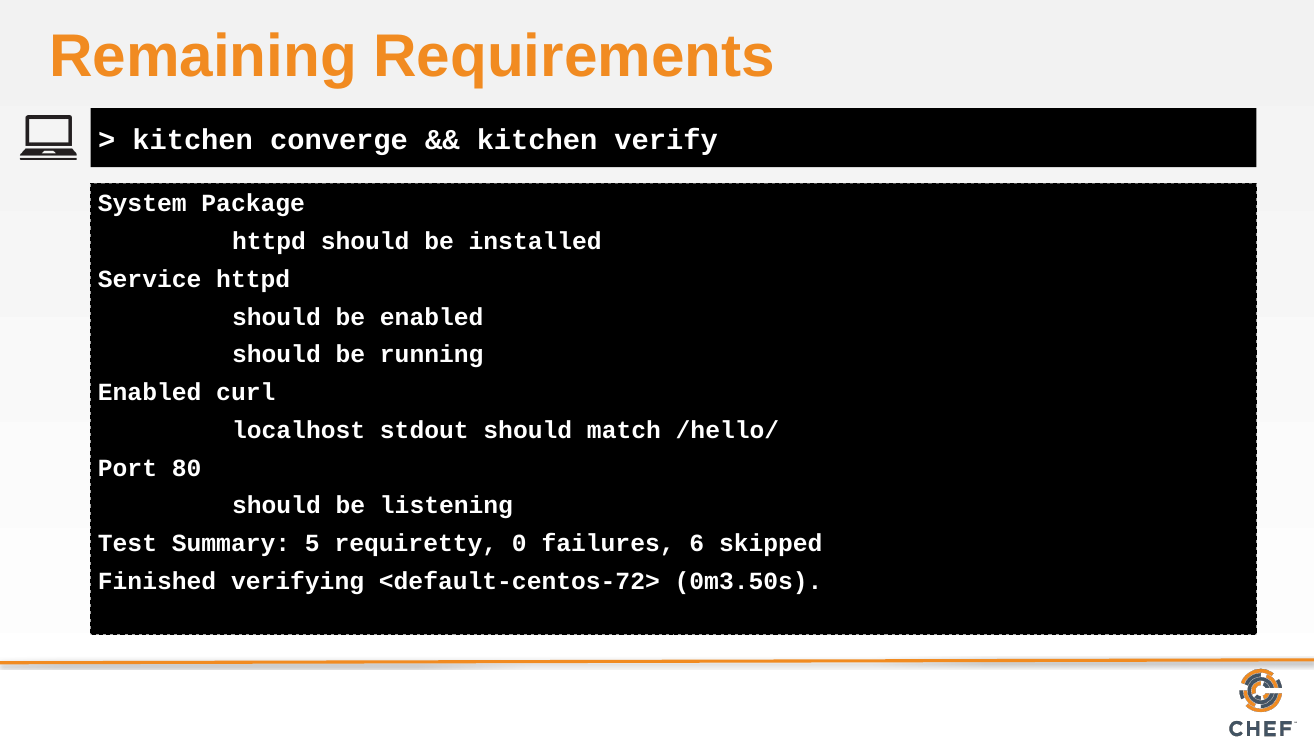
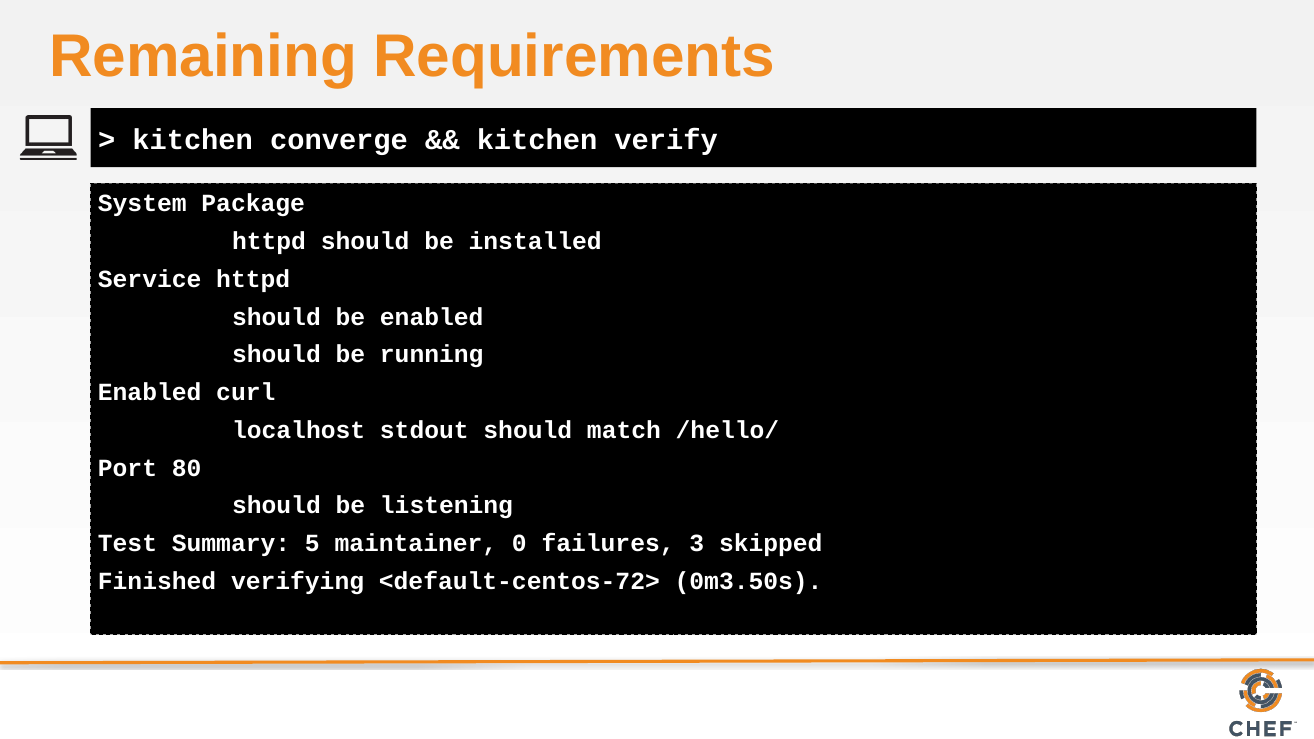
requiretty: requiretty -> maintainer (416, 544)
6: 6 -> 3 (697, 544)
